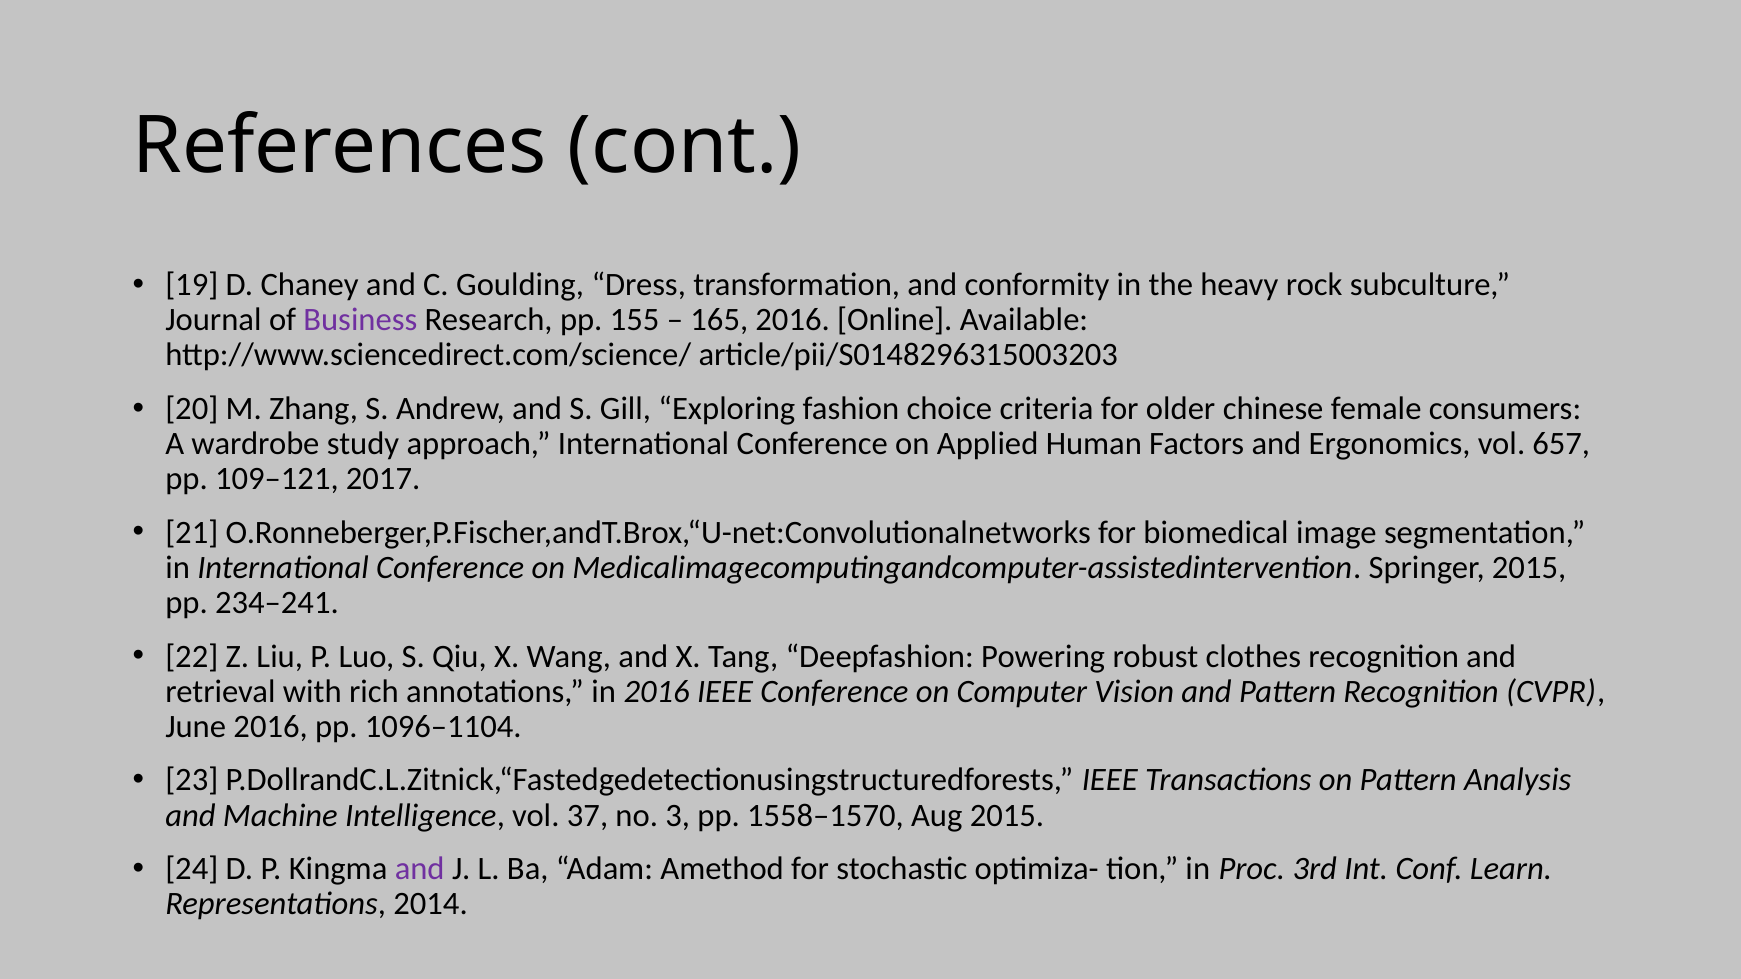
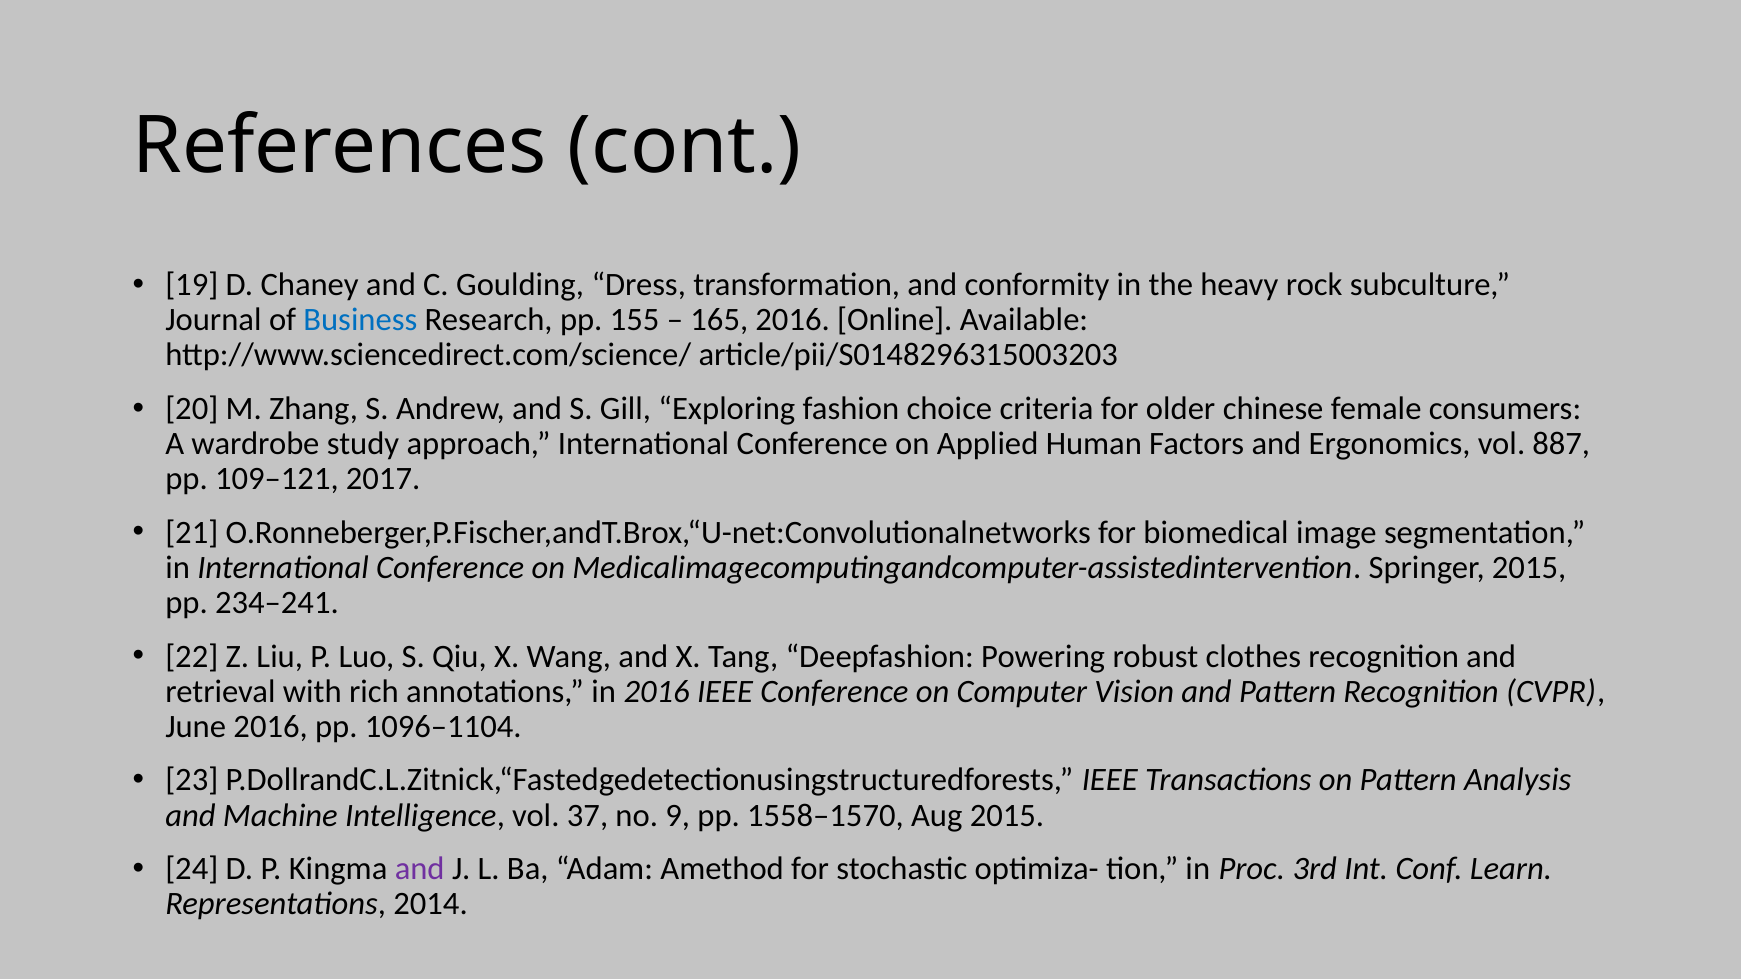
Business colour: purple -> blue (360, 320)
657: 657 -> 887 (1561, 444)
3: 3 -> 9 (678, 816)
